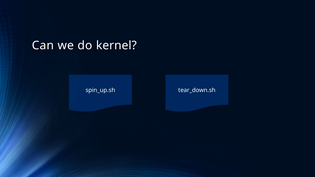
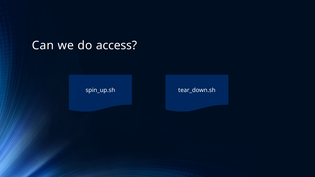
kernel: kernel -> access (116, 46)
